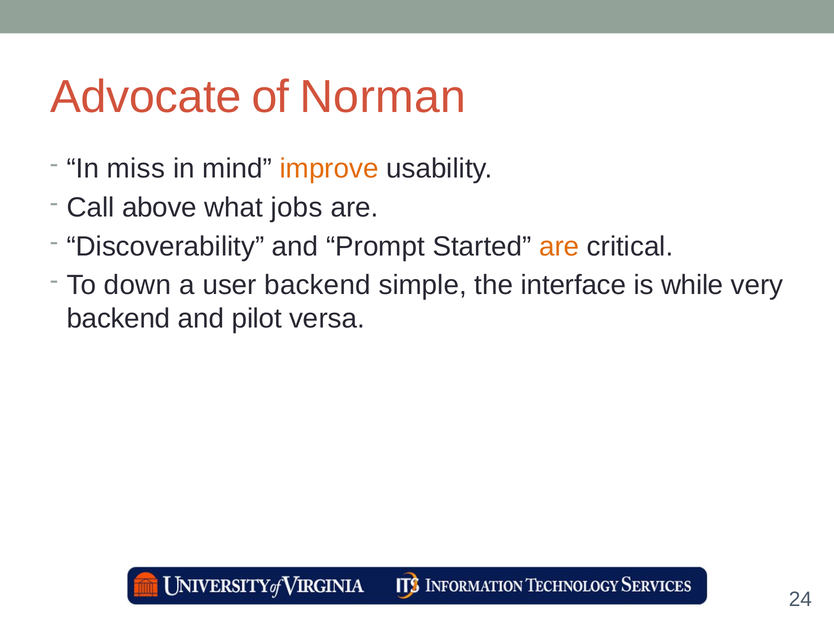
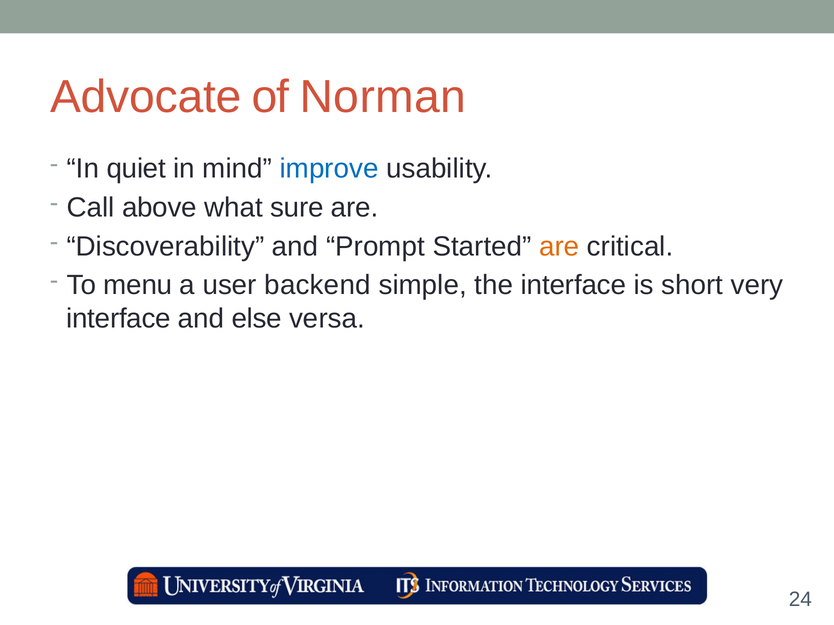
miss: miss -> quiet (136, 169)
improve colour: orange -> blue (329, 169)
jobs: jobs -> sure (297, 208)
down: down -> menu (138, 285)
while: while -> short (692, 285)
backend: backend -> interface (119, 319)
pilot: pilot -> else (257, 319)
